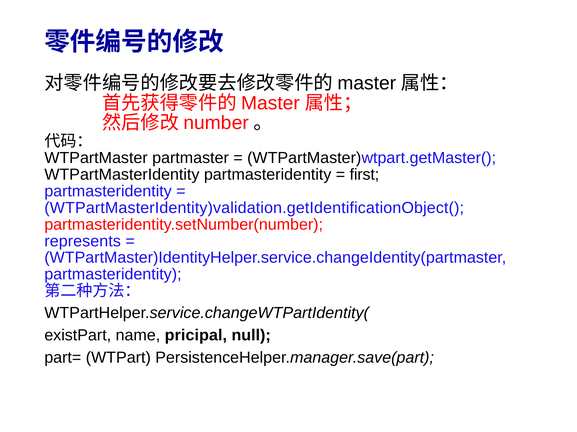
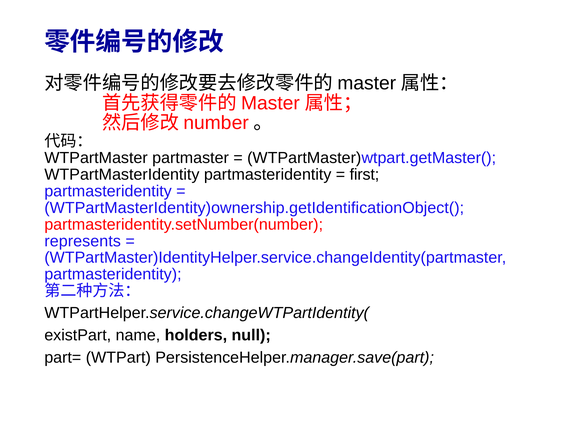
WTPartMasterIdentity)validation.getIdentificationObject(: WTPartMasterIdentity)validation.getIdentificationObject( -> WTPartMasterIdentity)ownership.getIdentificationObject( (254, 208)
pricipal: pricipal -> holders (196, 336)
